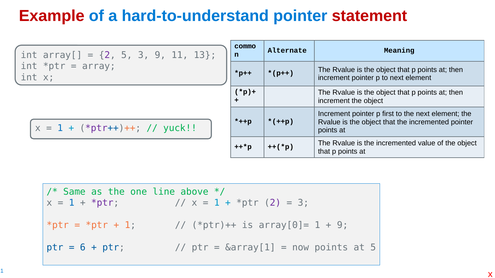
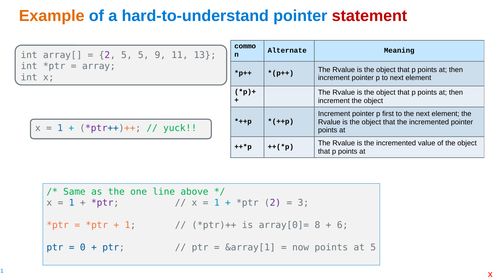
Example colour: red -> orange (52, 16)
5 3: 3 -> 5 (144, 55)
array[0]= 1: 1 -> 8 (317, 225)
9: 9 -> 6 (343, 225)
6: 6 -> 0 (83, 248)
